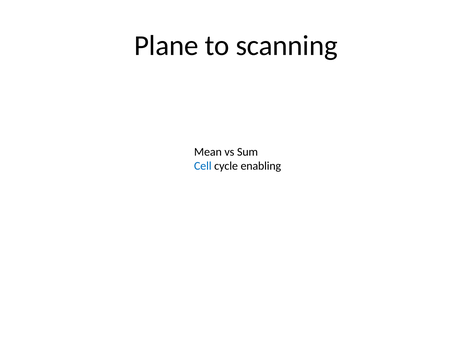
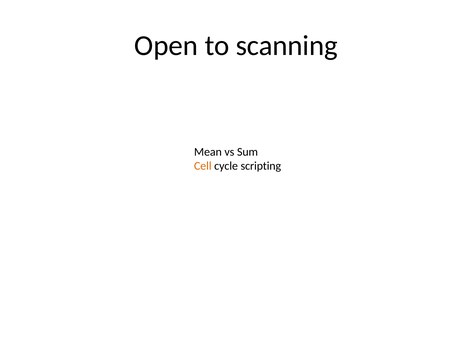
Plane: Plane -> Open (166, 46)
Cell colour: blue -> orange (203, 166)
enabling: enabling -> scripting (261, 166)
